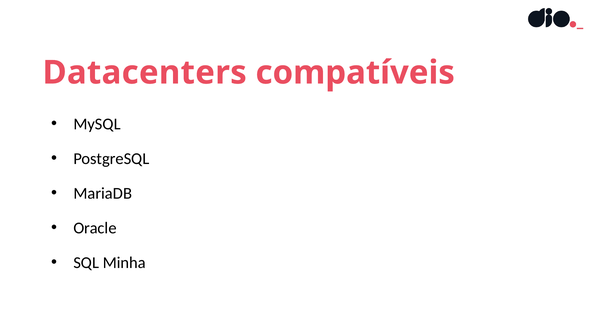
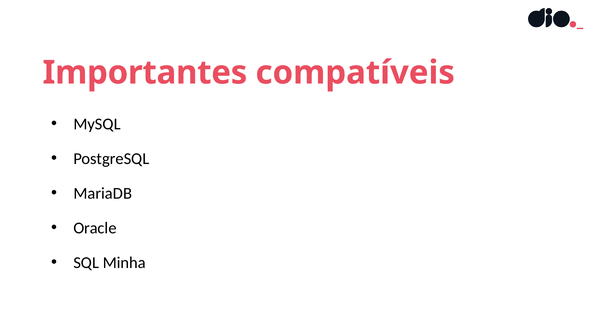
Datacenters: Datacenters -> Importantes (145, 73)
